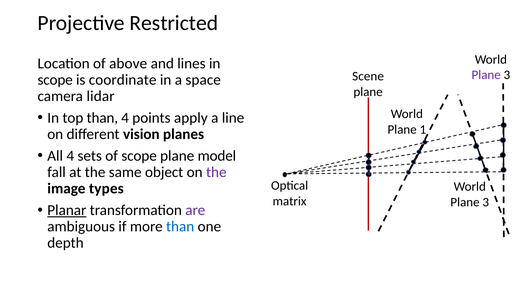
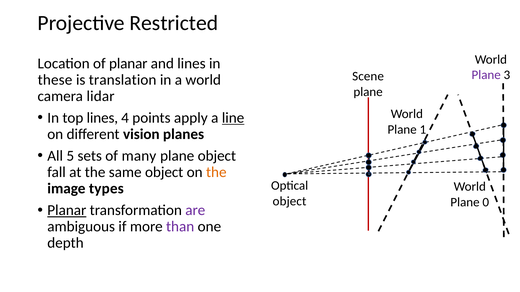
of above: above -> planar (128, 64)
scope: scope -> these (55, 80)
coordinate: coordinate -> translation (123, 80)
a space: space -> world (203, 80)
top than: than -> lines (102, 118)
line underline: none -> present (233, 118)
All 4: 4 -> 5 (70, 156)
of scope: scope -> many (139, 156)
plane model: model -> object (217, 156)
the colour: purple -> orange (216, 173)
matrix: matrix -> object (290, 202)
3: 3 -> 0 (486, 203)
than colour: blue -> purple (180, 227)
